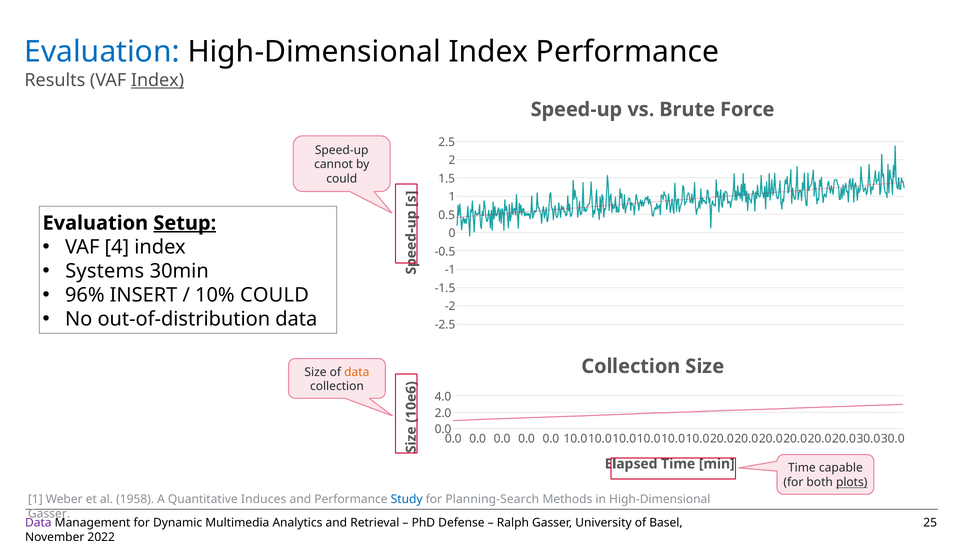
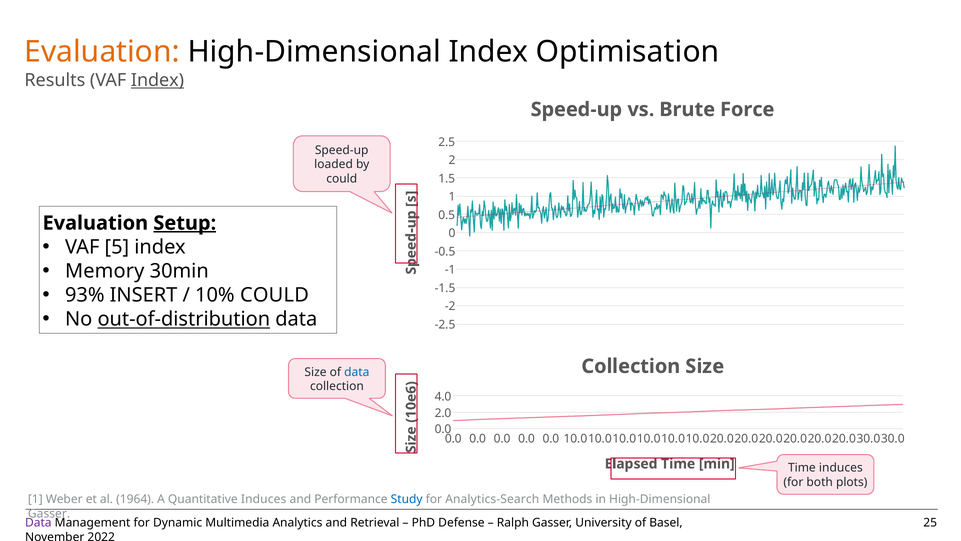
Evaluation colour: blue -> orange (102, 52)
Index Performance: Performance -> Optimisation (628, 52)
cannot: cannot -> loaded (334, 164)
4: 4 -> 5 (117, 247)
Systems: Systems -> Memory (105, 271)
96%: 96% -> 93% (85, 295)
out-of-distribution underline: none -> present (184, 319)
data colour: orange -> blue (357, 372)
Time capable: capable -> induces (841, 468)
plots underline: present -> none (852, 482)
1958: 1958 -> 1964 (135, 499)
Planning-Search: Planning-Search -> Analytics-Search (492, 499)
